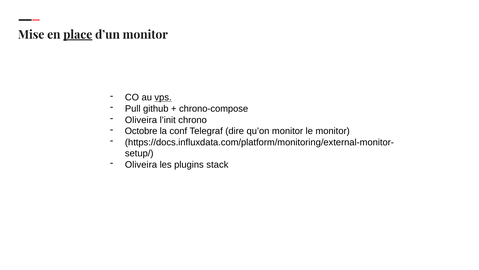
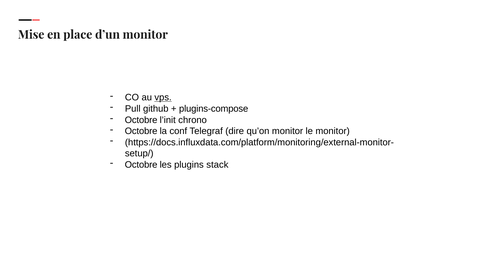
place underline: present -> none (78, 35)
chrono-compose: chrono-compose -> plugins-compose (214, 109)
Oliveira: Oliveira -> Octobre (141, 120)
Oliveira: Oliveira -> Octobre (141, 164)
